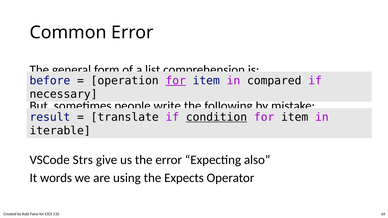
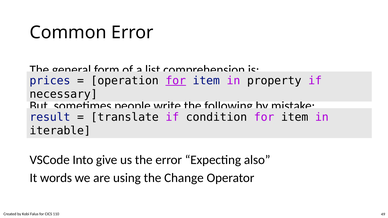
before: before -> prices (50, 81)
compared: compared -> property (274, 81)
condition underline: present -> none (216, 117)
Strs: Strs -> Into (83, 160)
Expects: Expects -> Change (184, 178)
